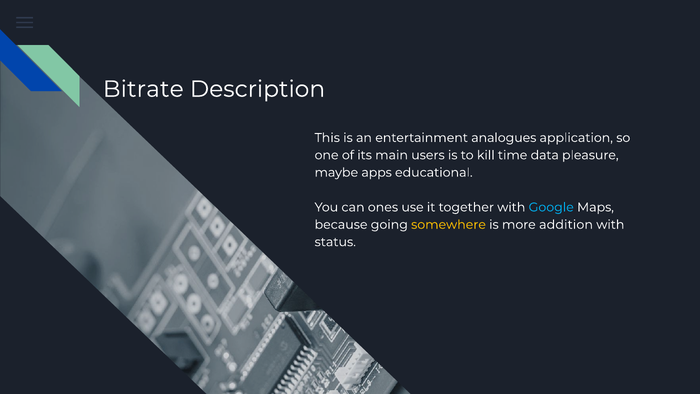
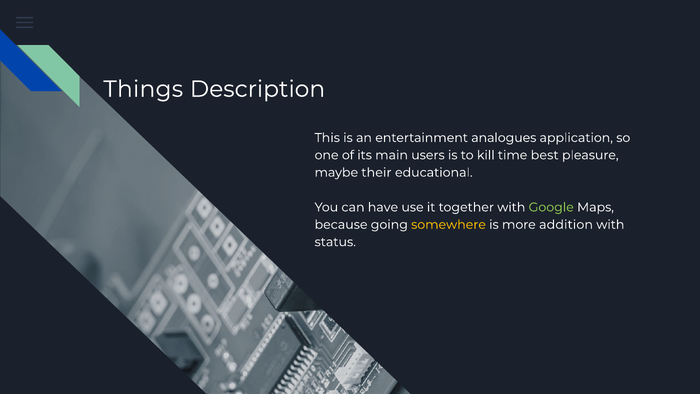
Bitrate: Bitrate -> Things (143, 89)
data: data -> best (545, 155)
apps: apps -> their (376, 172)
ones: ones -> have (383, 207)
Google colour: light blue -> light green (551, 207)
